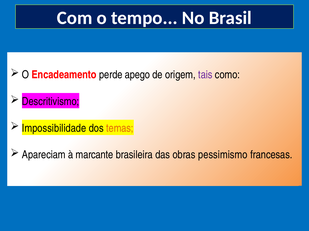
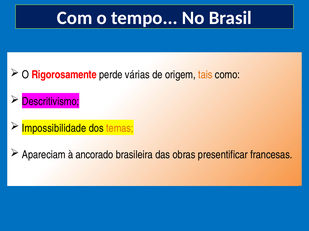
Encadeamento: Encadeamento -> Rigorosamente (64, 75)
apego: apego -> várias (137, 75)
tais colour: purple -> orange (205, 75)
marcante: marcante -> ancorado (95, 155)
pessimismo: pessimismo -> presentificar (223, 155)
